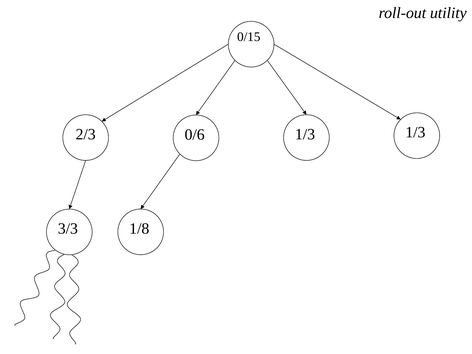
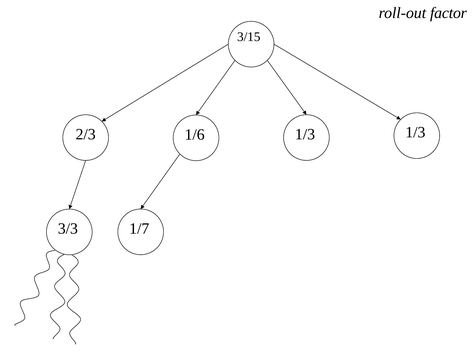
utility: utility -> factor (448, 13)
0/15: 0/15 -> 3/15 (249, 37)
0/6: 0/6 -> 1/6 (195, 135)
1/8: 1/8 -> 1/7 (139, 229)
